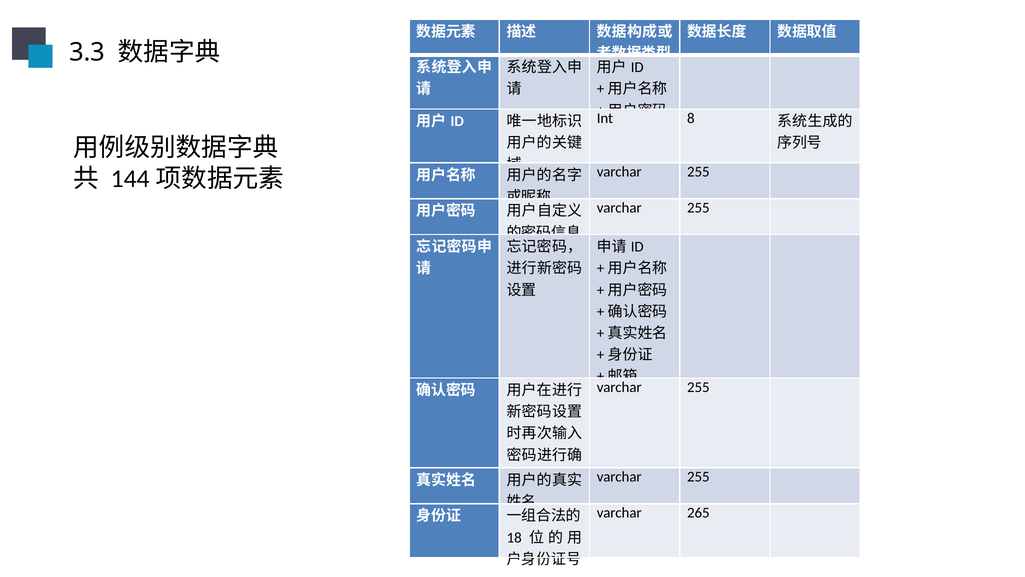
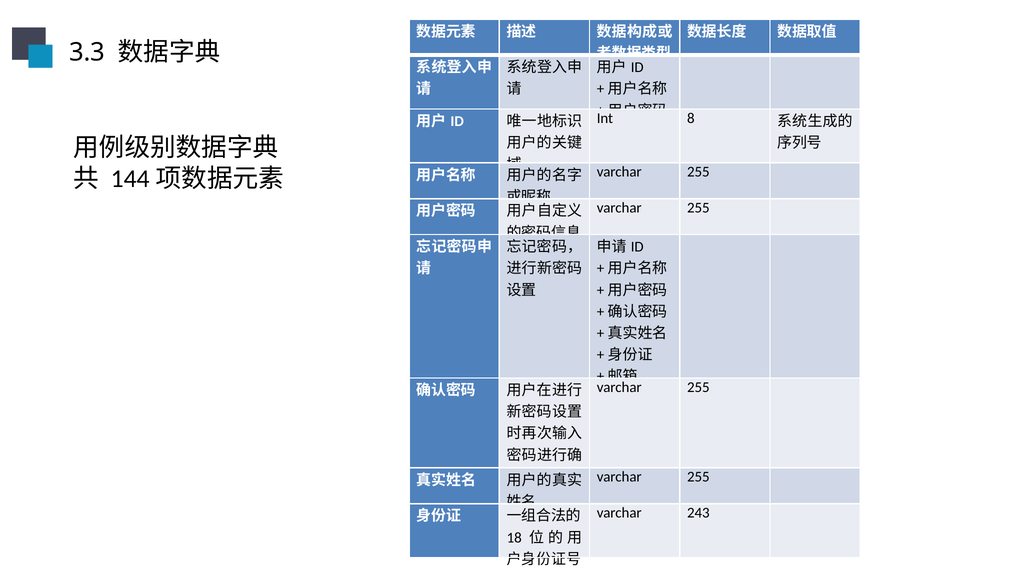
265: 265 -> 243 (698, 513)
